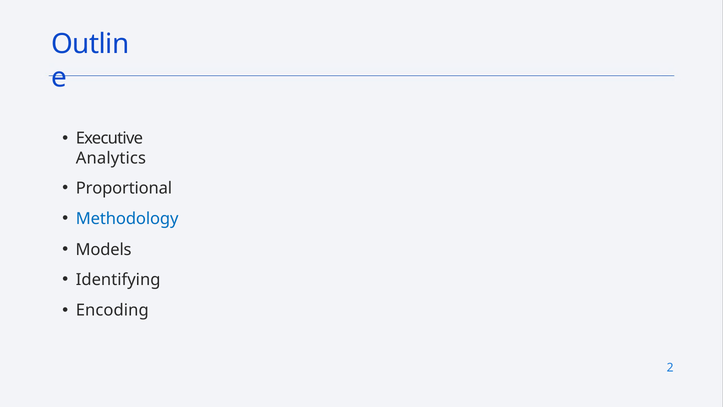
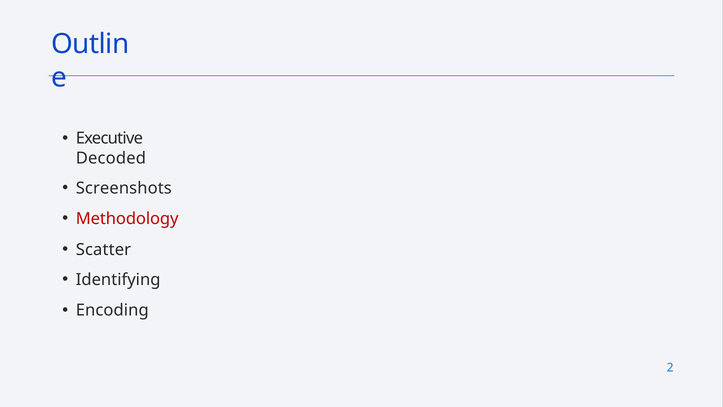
Analytics: Analytics -> Decoded (111, 158)
Proportional: Proportional -> Screenshots (124, 188)
Methodology colour: blue -> red (127, 218)
Models: Models -> Scatter (103, 249)
